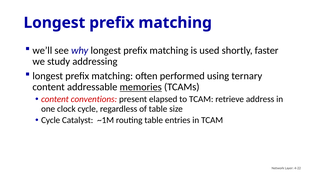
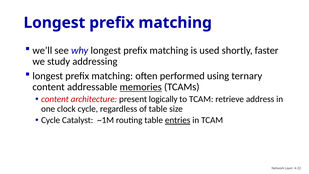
conventions: conventions -> architecture (94, 99)
elapsed: elapsed -> logically (163, 99)
entries underline: none -> present (178, 120)
